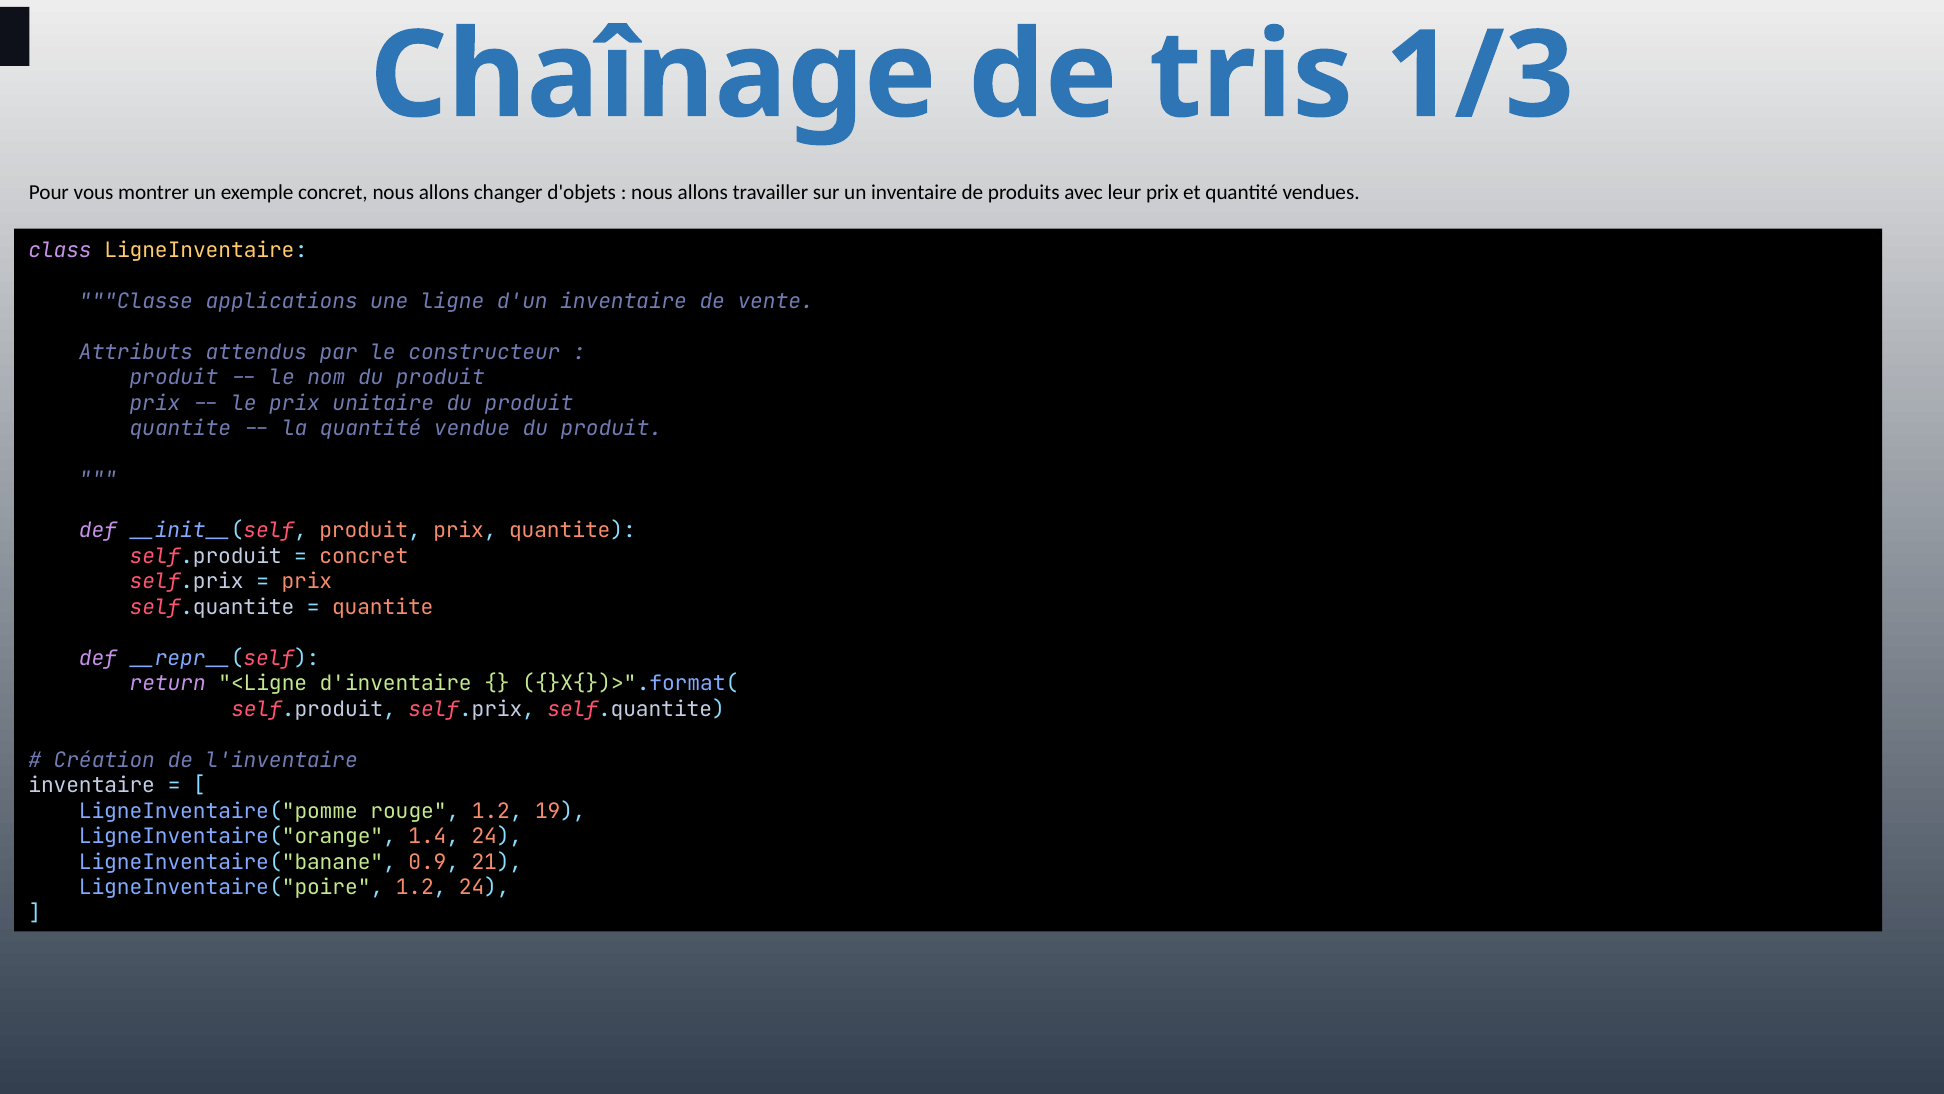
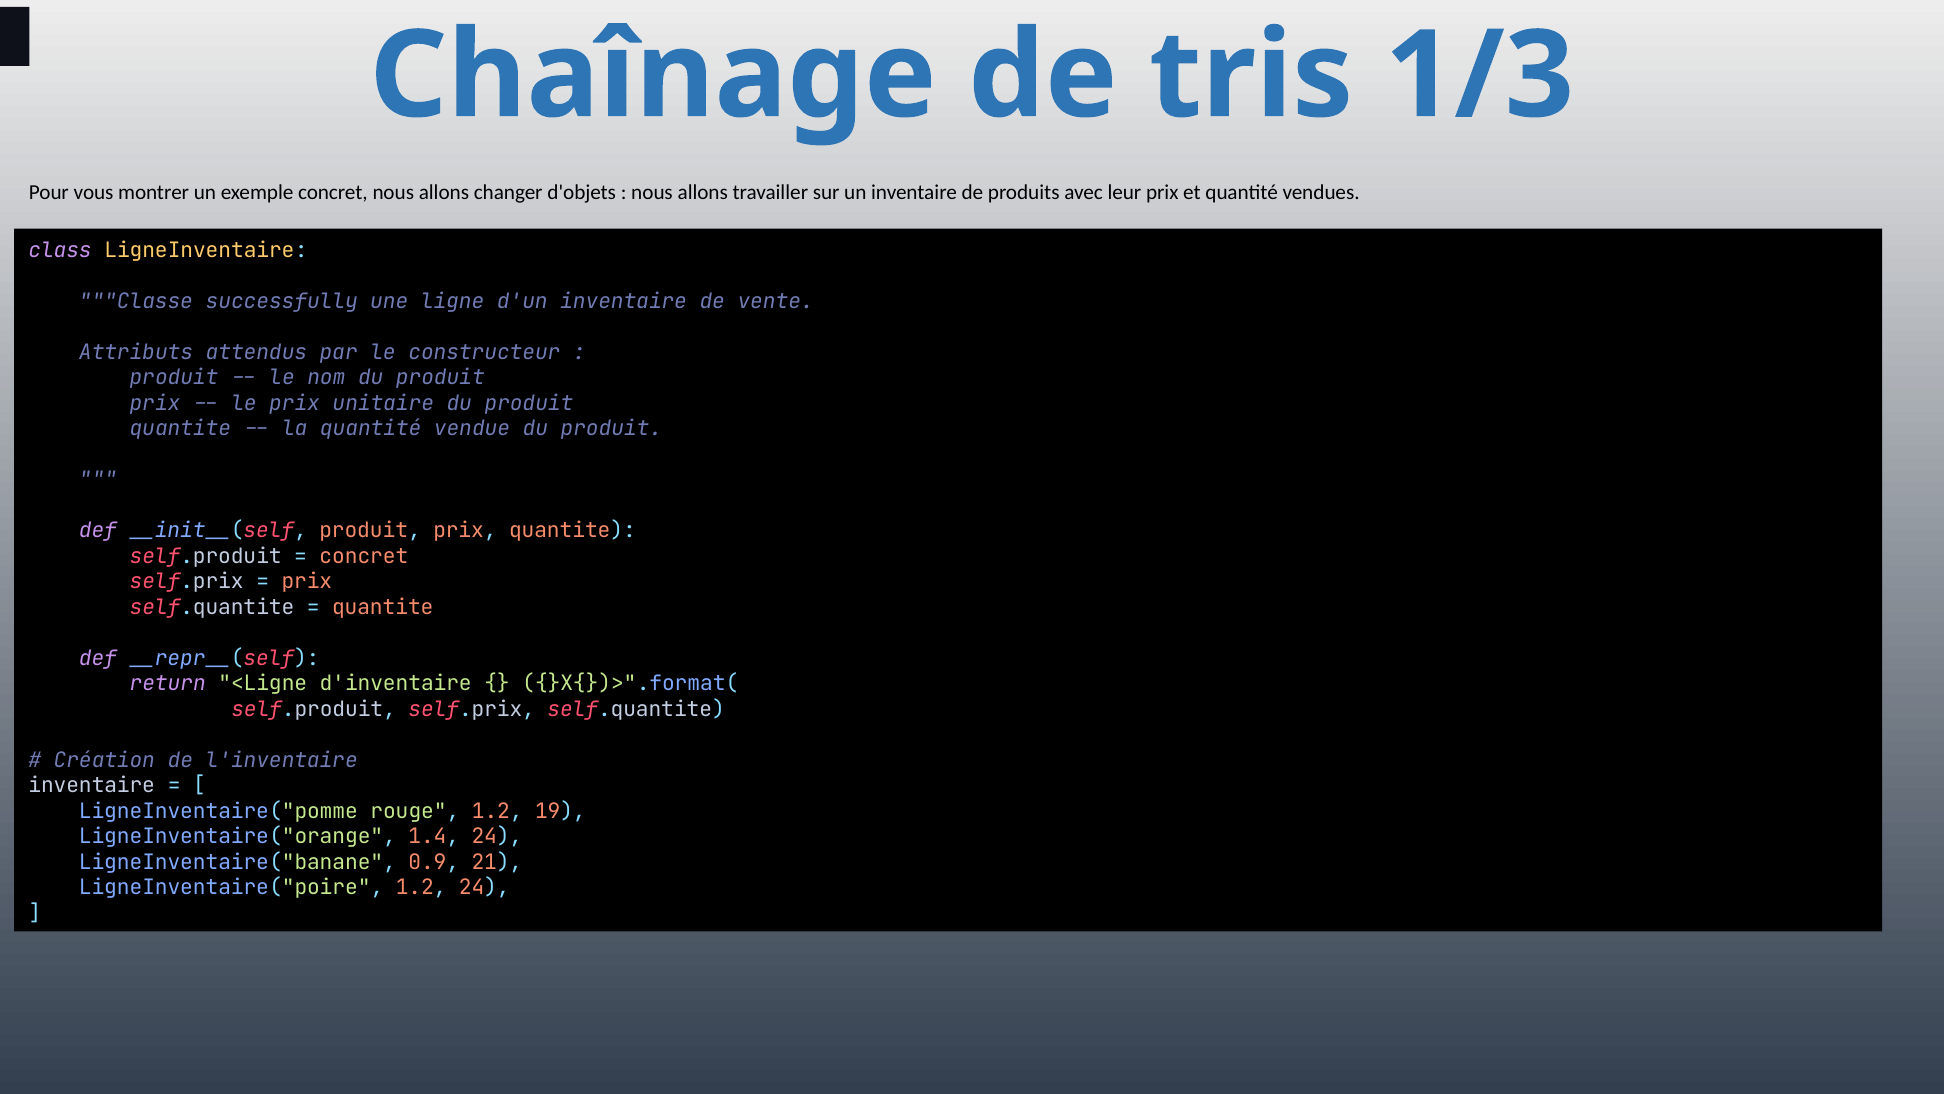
applications: applications -> successfully (282, 301)
